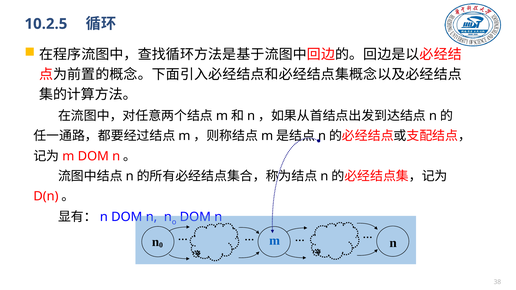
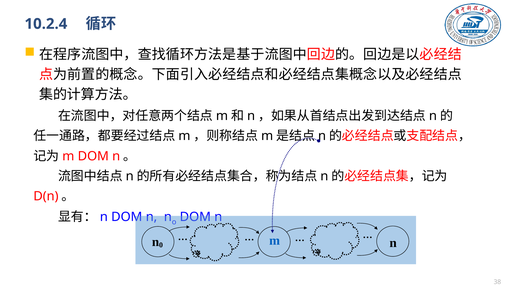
10.2.5: 10.2.5 -> 10.2.4 (46, 24)
